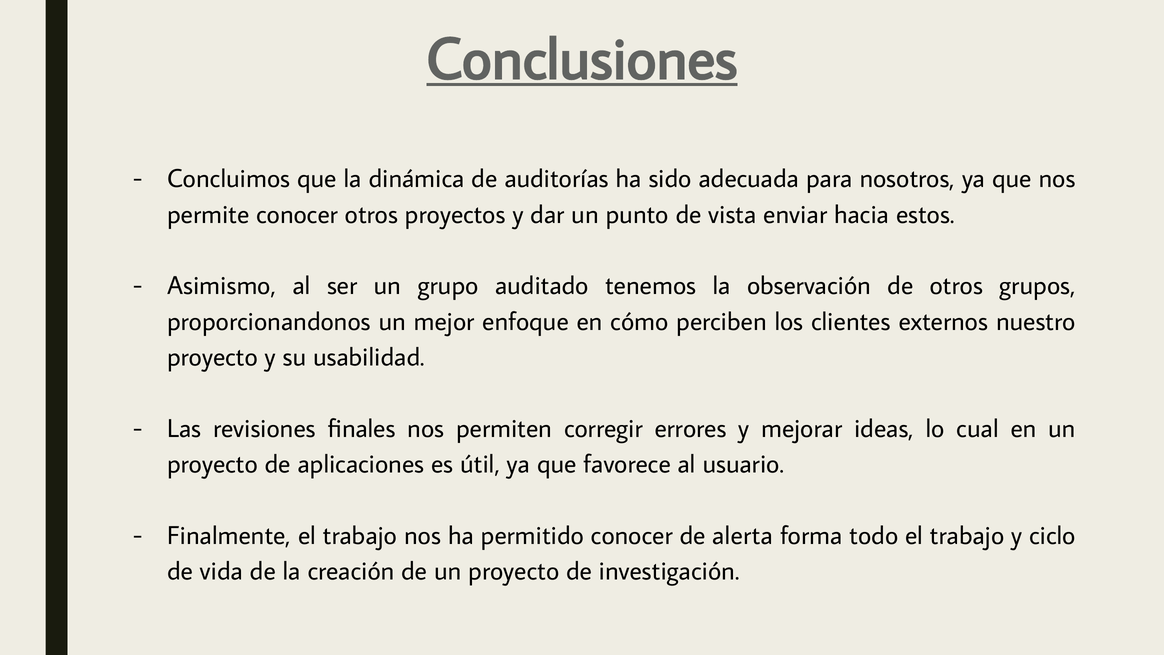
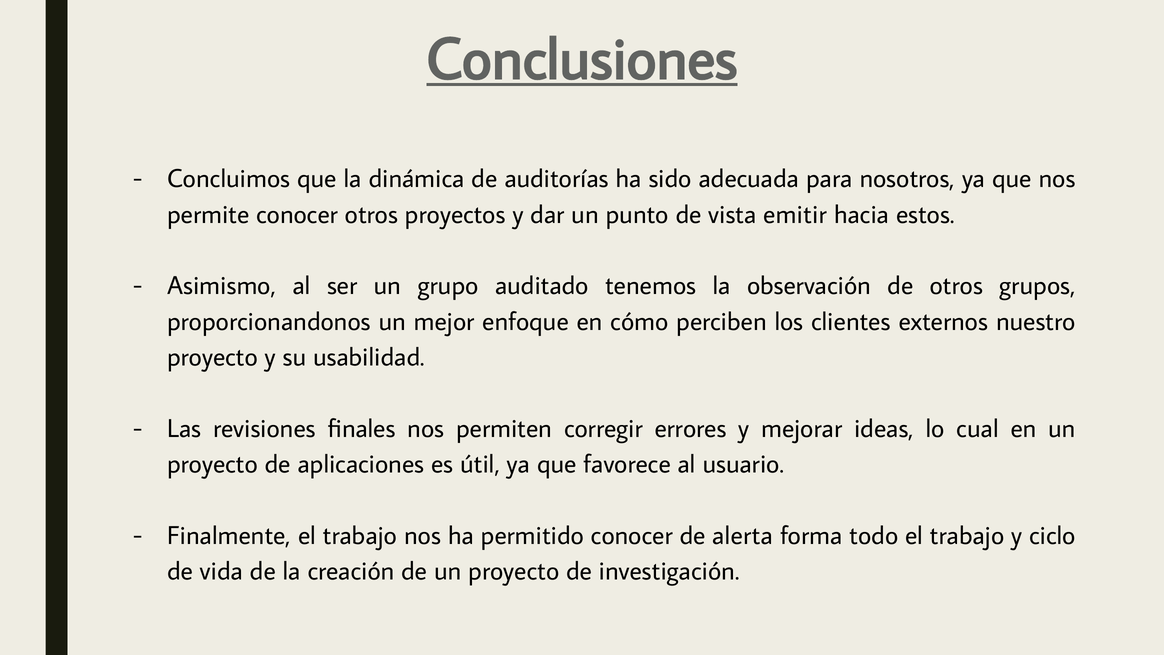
enviar: enviar -> emitir (795, 215)
